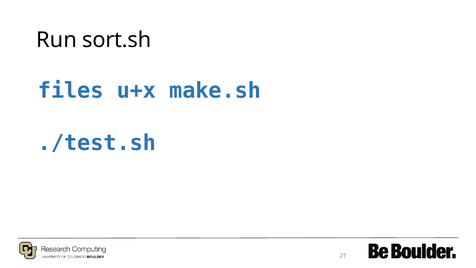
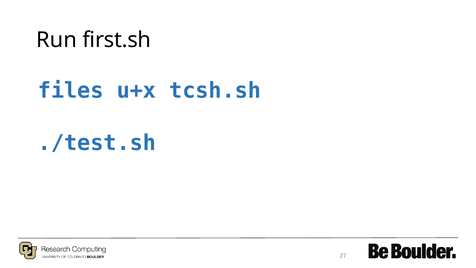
sort.sh: sort.sh -> first.sh (117, 40)
make.sh: make.sh -> tcsh.sh (215, 91)
